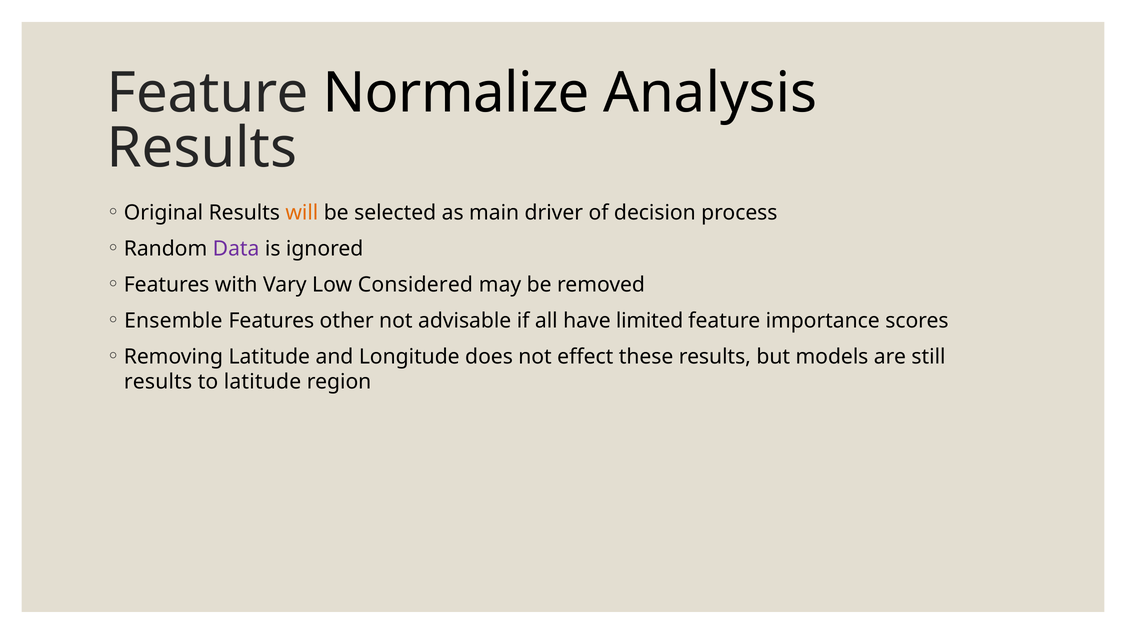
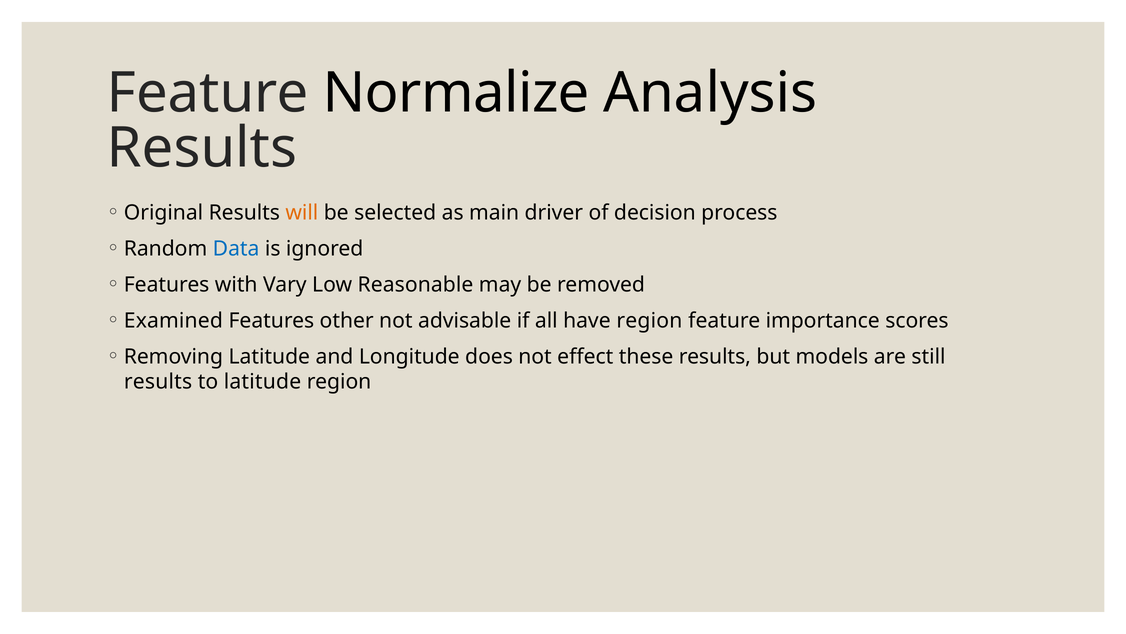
Data colour: purple -> blue (236, 249)
Considered: Considered -> Reasonable (415, 284)
Ensemble: Ensemble -> Examined (173, 320)
have limited: limited -> region (649, 320)
